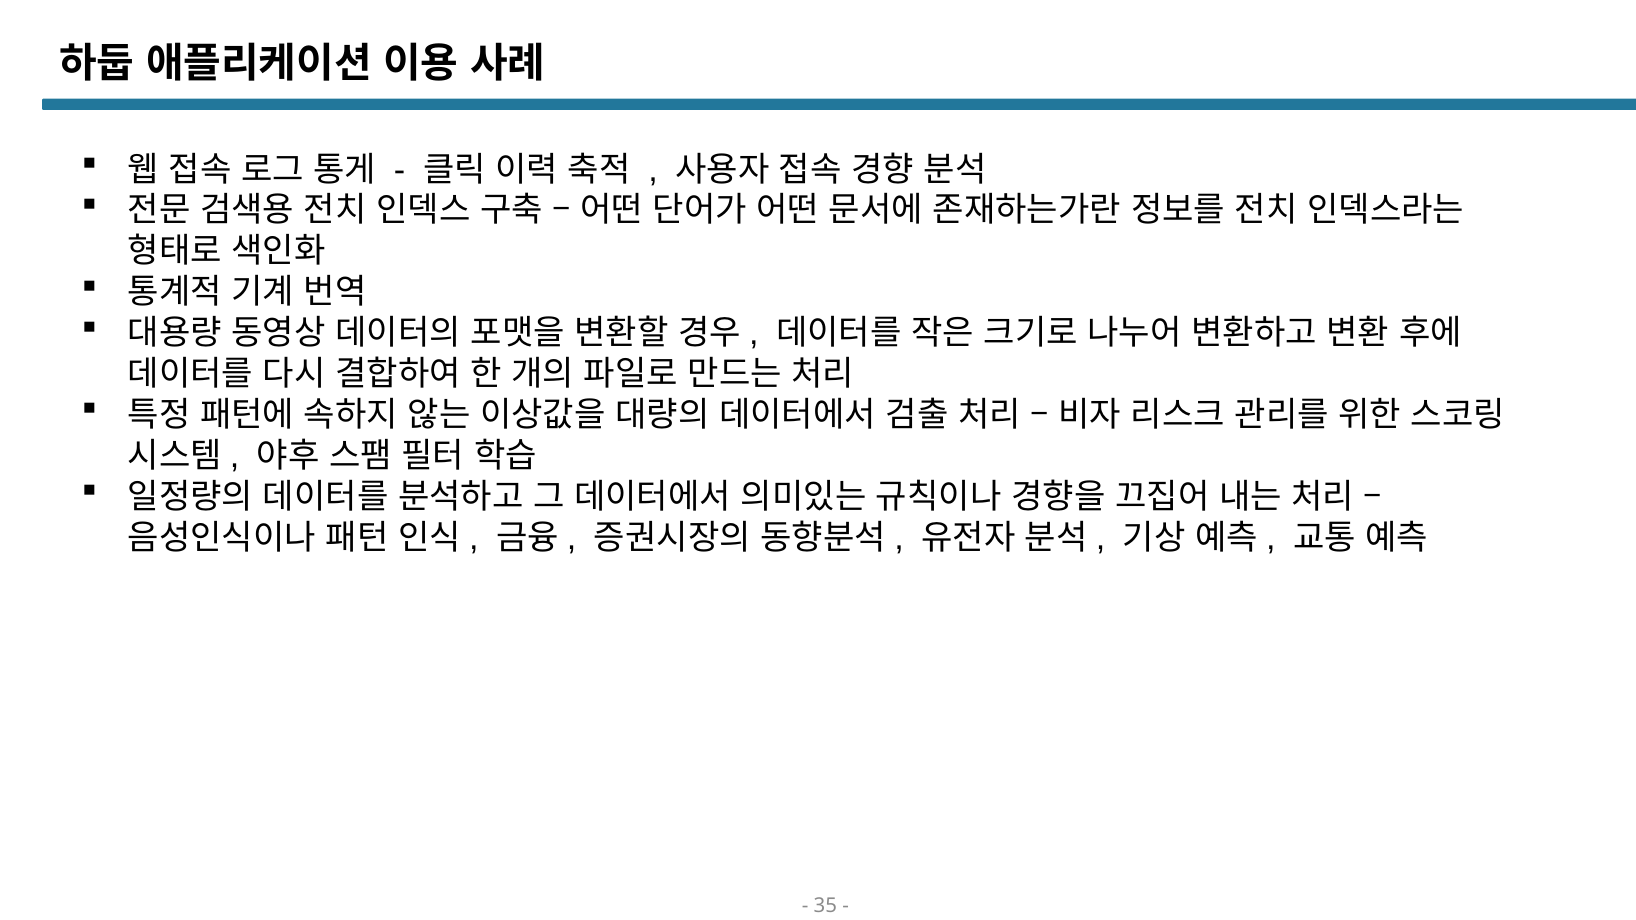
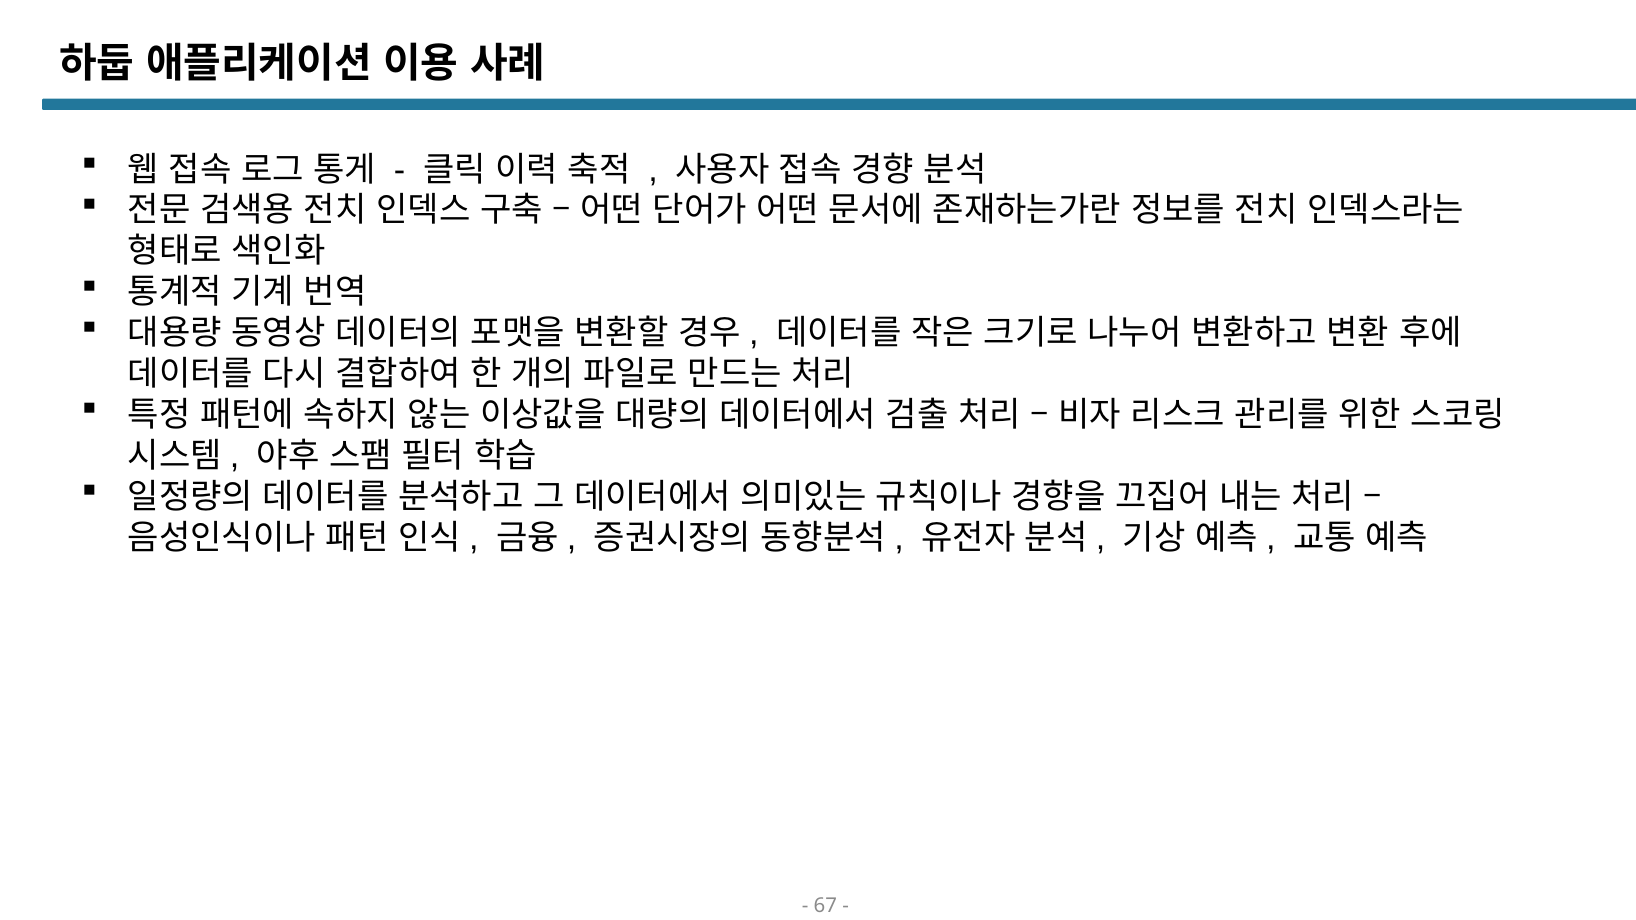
35: 35 -> 67 (825, 906)
